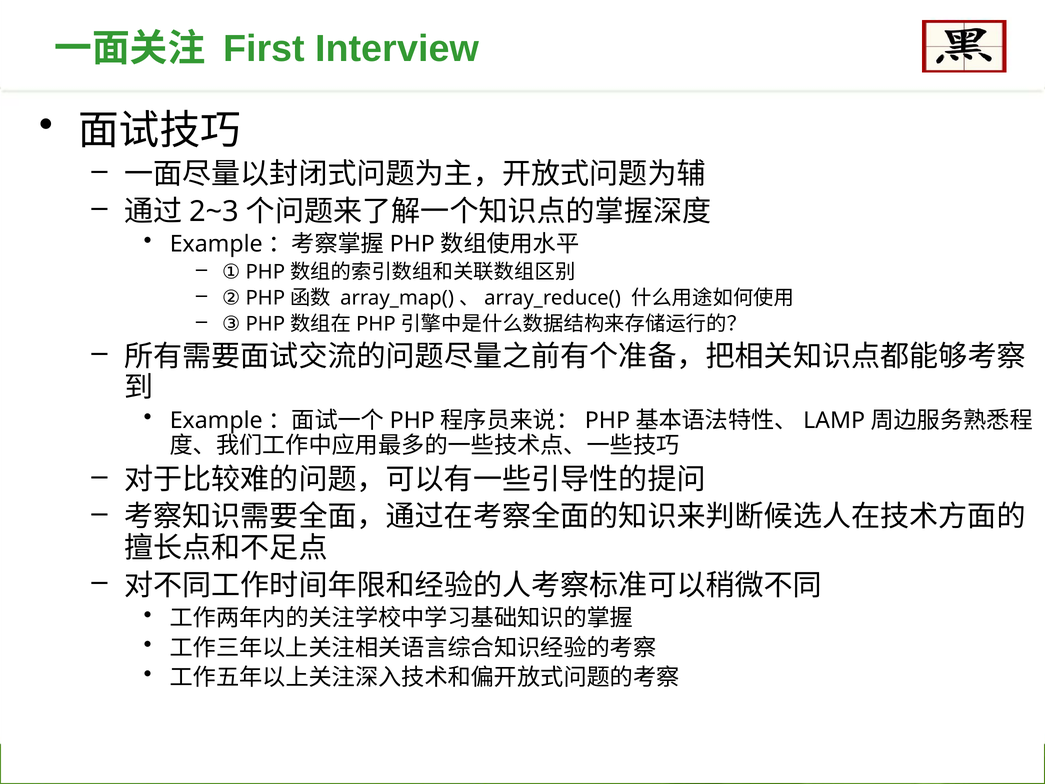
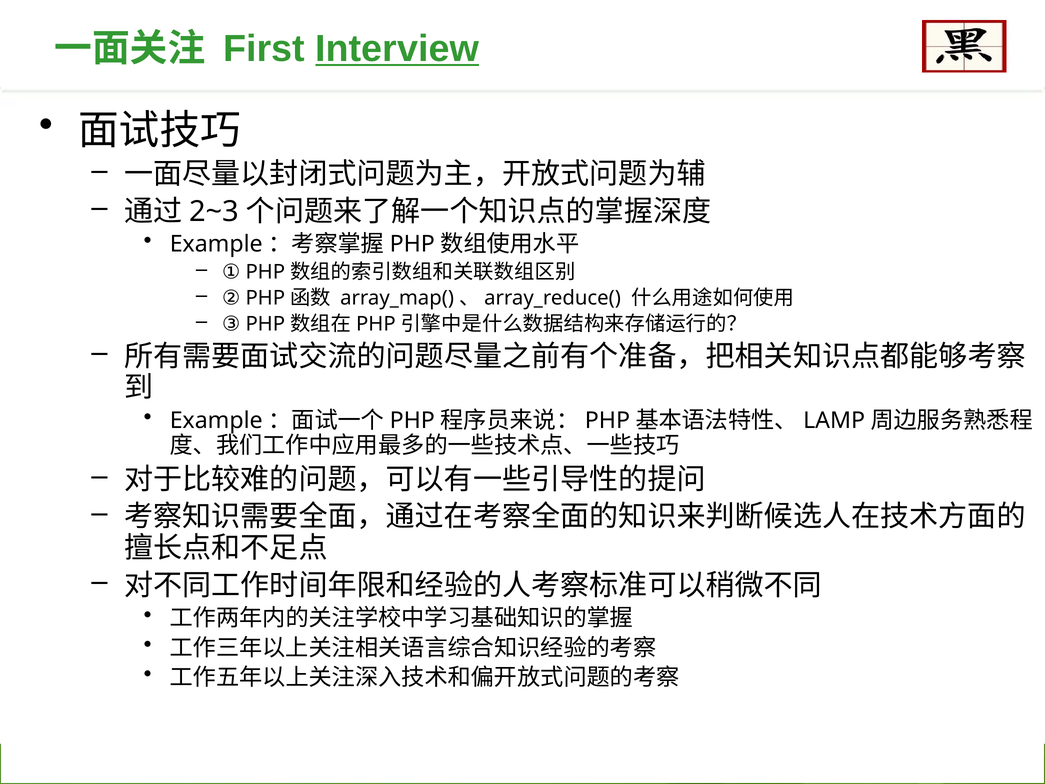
Interview underline: none -> present (397, 49)
